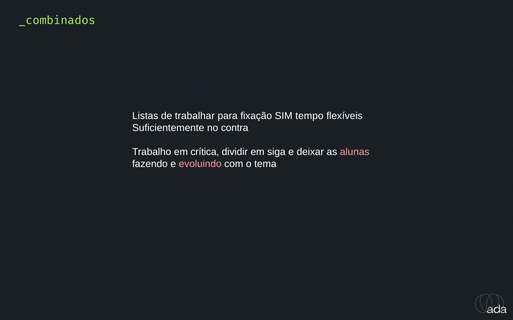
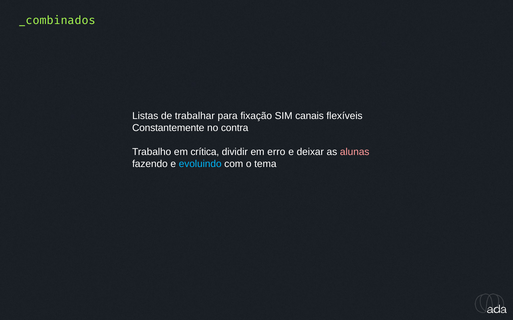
tempo: tempo -> canais (310, 116)
Suficientemente: Suficientemente -> Constantemente (168, 128)
siga: siga -> erro (276, 152)
evoluindo colour: pink -> light blue (200, 164)
